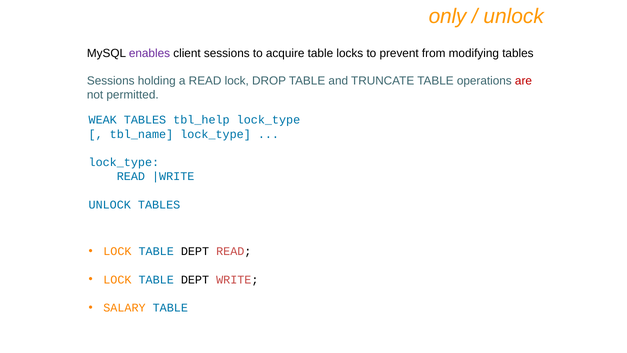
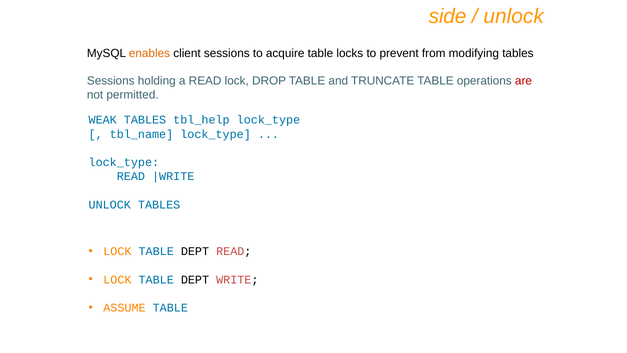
only: only -> side (448, 16)
enables colour: purple -> orange (149, 53)
SALARY: SALARY -> ASSUME (124, 308)
